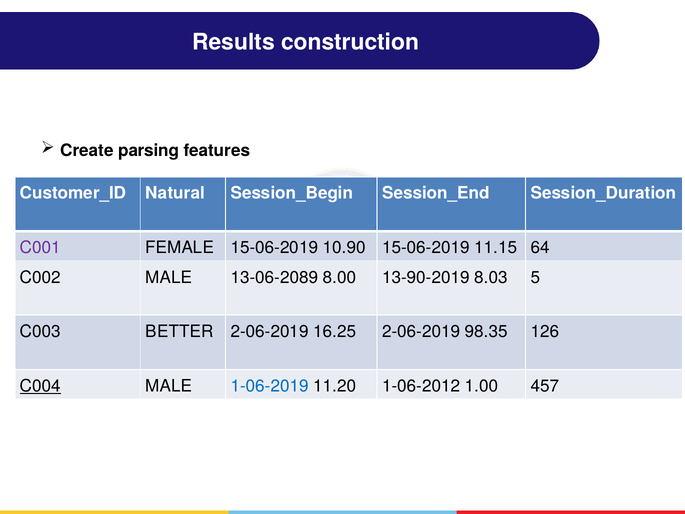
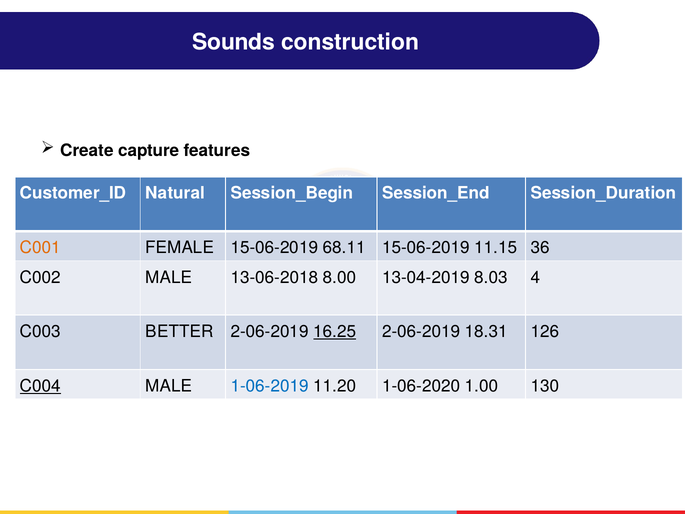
Results: Results -> Sounds (234, 42)
parsing: parsing -> capture (149, 150)
C001 colour: purple -> orange (40, 248)
10.90: 10.90 -> 68.11 (344, 248)
64: 64 -> 36 (540, 248)
13-06-2089: 13-06-2089 -> 13-06-2018 (274, 277)
13-90-2019: 13-90-2019 -> 13-04-2019 (426, 277)
5: 5 -> 4 (535, 277)
16.25 underline: none -> present (335, 331)
98.35: 98.35 -> 18.31 (486, 331)
1-06-2012: 1-06-2012 -> 1-06-2020 (421, 386)
457: 457 -> 130 (545, 386)
